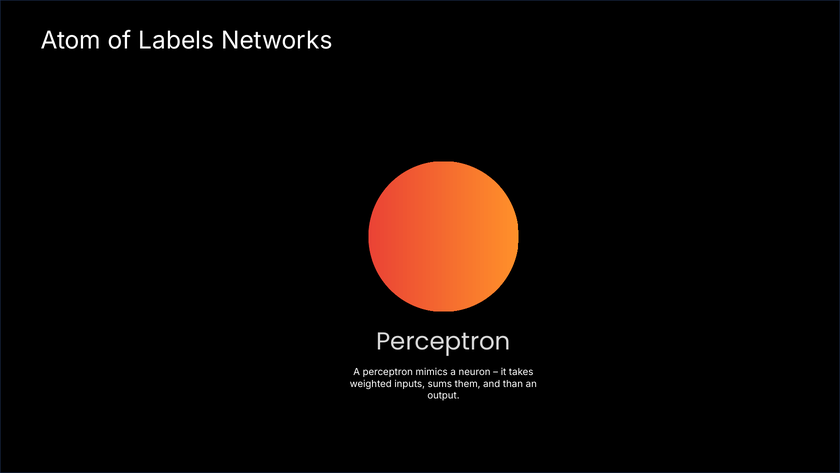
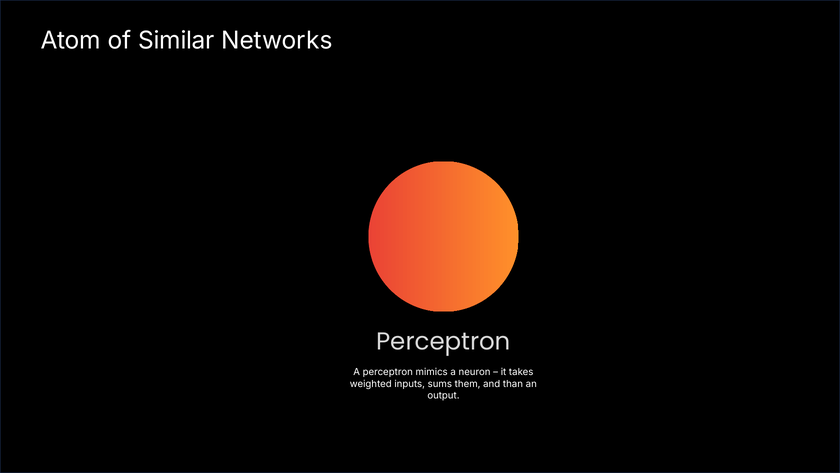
Labels: Labels -> Similar (176, 41)
